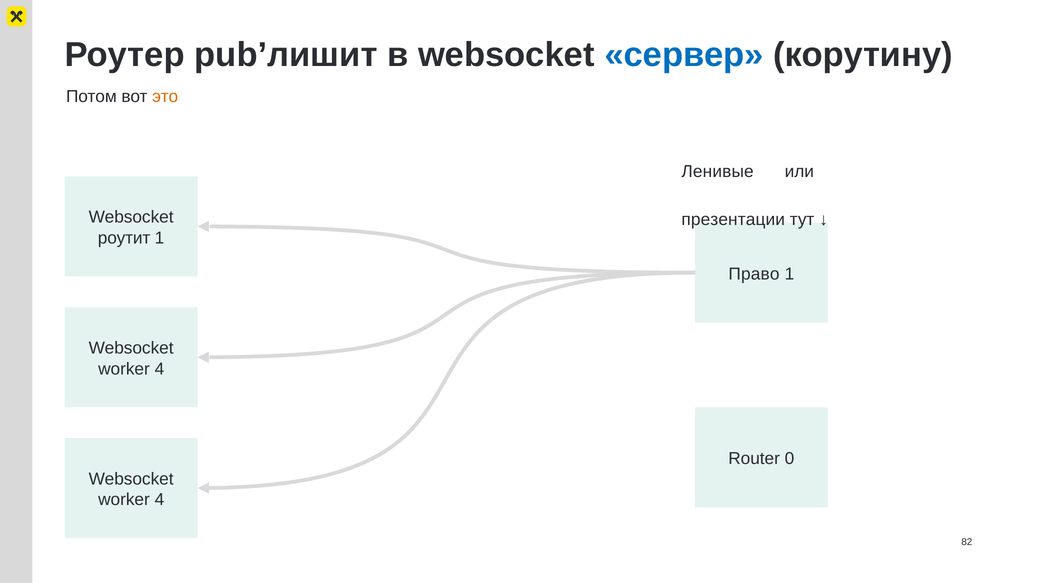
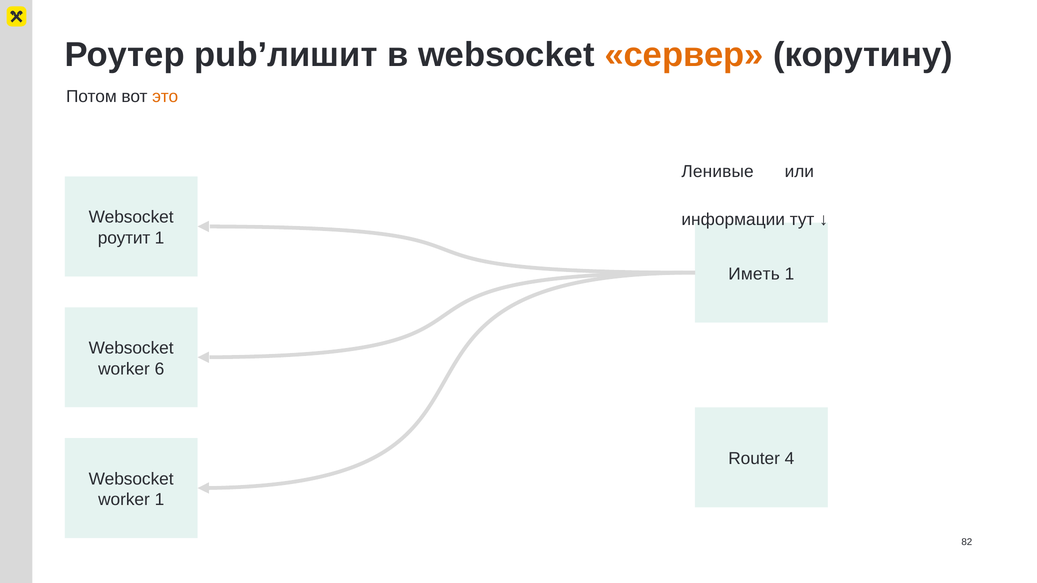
сервер colour: blue -> orange (684, 55)
презентации: презентации -> информации (733, 220)
Право: Право -> Иметь (754, 274)
4: 4 -> 6 (159, 369)
0: 0 -> 4 (790, 459)
4: 4 -> 1 (159, 500)
